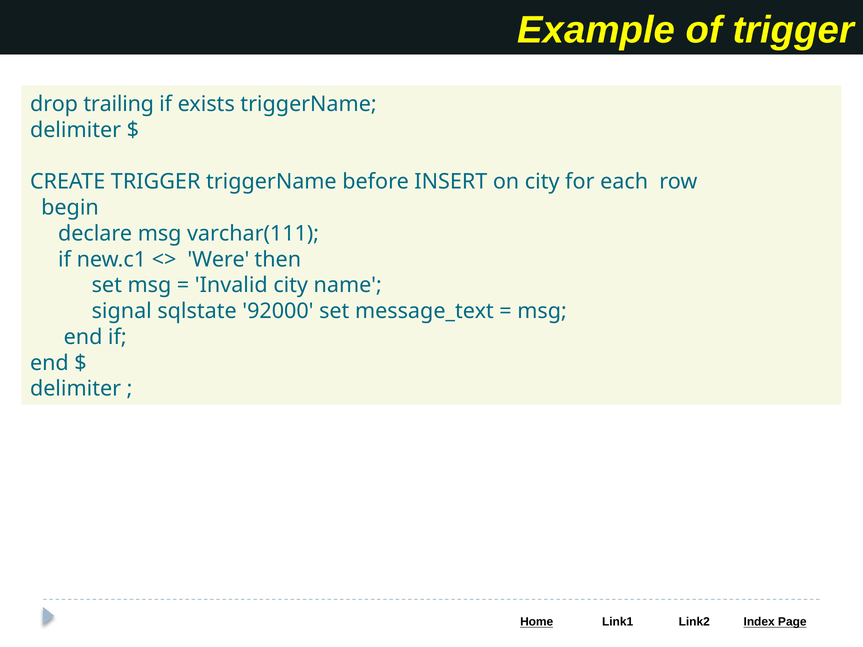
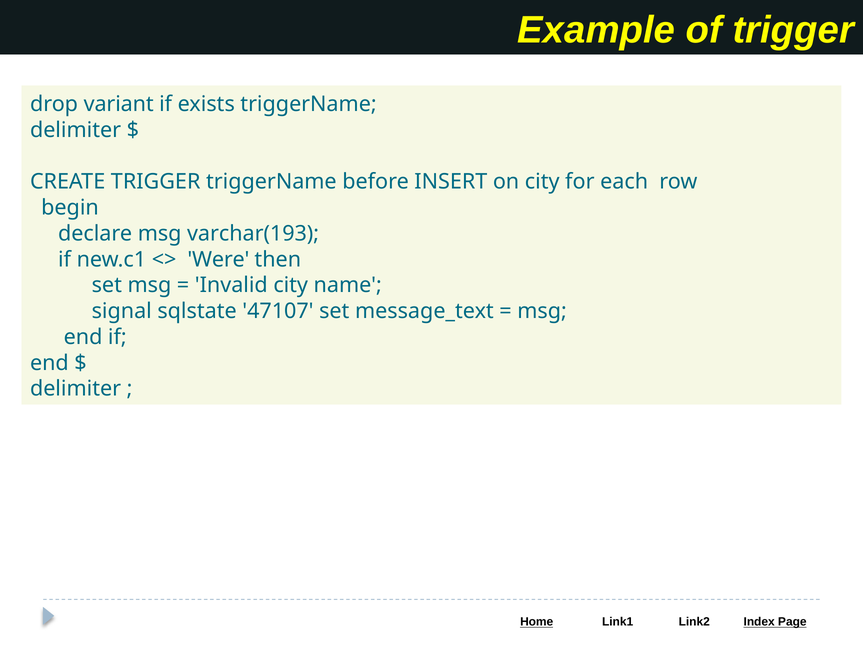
trailing: trailing -> variant (119, 104)
varchar(111: varchar(111 -> varchar(193 (253, 234)
92000: 92000 -> 47107 (278, 311)
